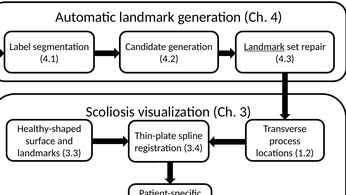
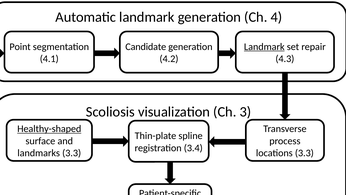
Label: Label -> Point (20, 47)
Healthy-shaped underline: none -> present (49, 129)
locations 1.2: 1.2 -> 3.3 (304, 153)
